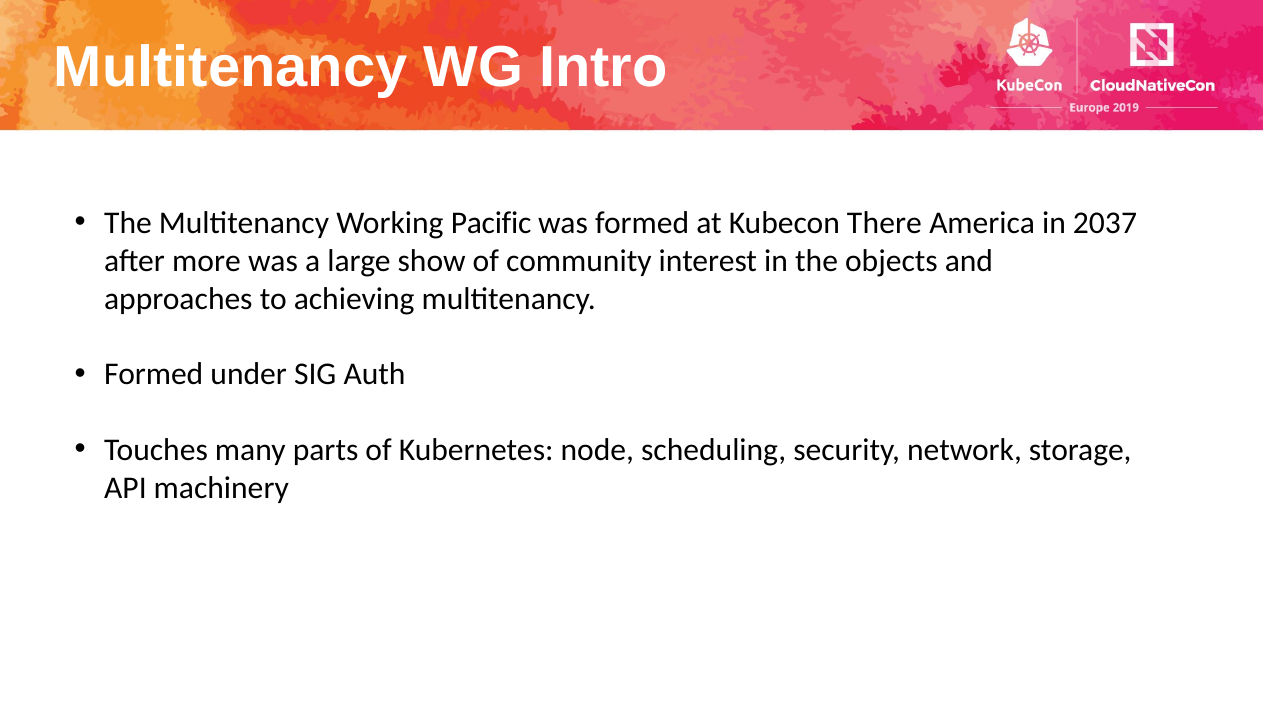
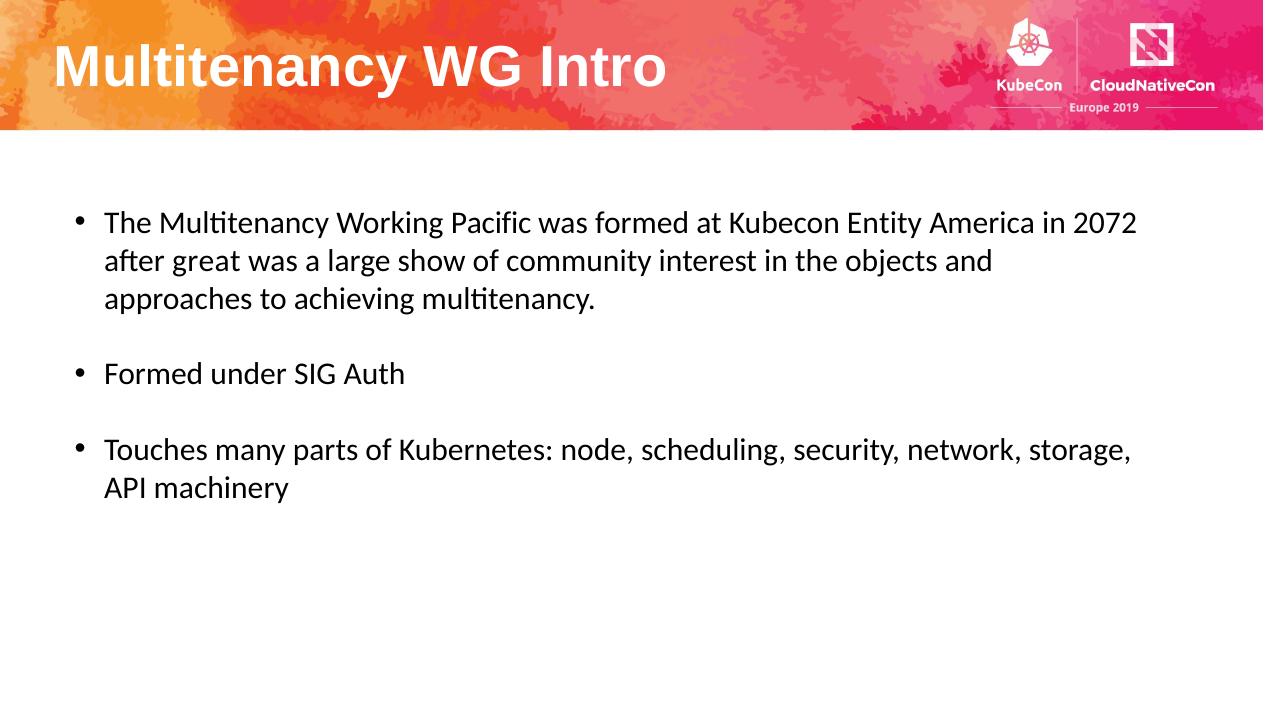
There: There -> Entity (884, 223)
2037: 2037 -> 2072 (1105, 223)
more: more -> great (206, 261)
